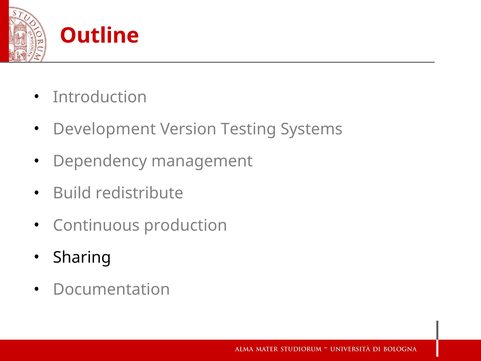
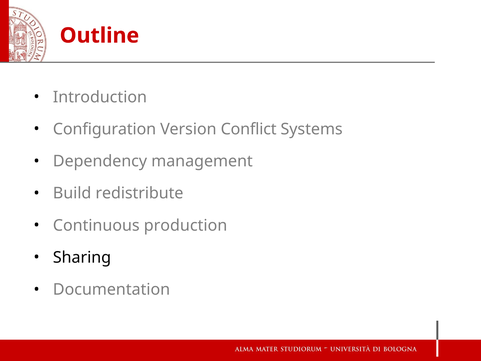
Development: Development -> Configuration (105, 129)
Testing: Testing -> Conflict (249, 129)
